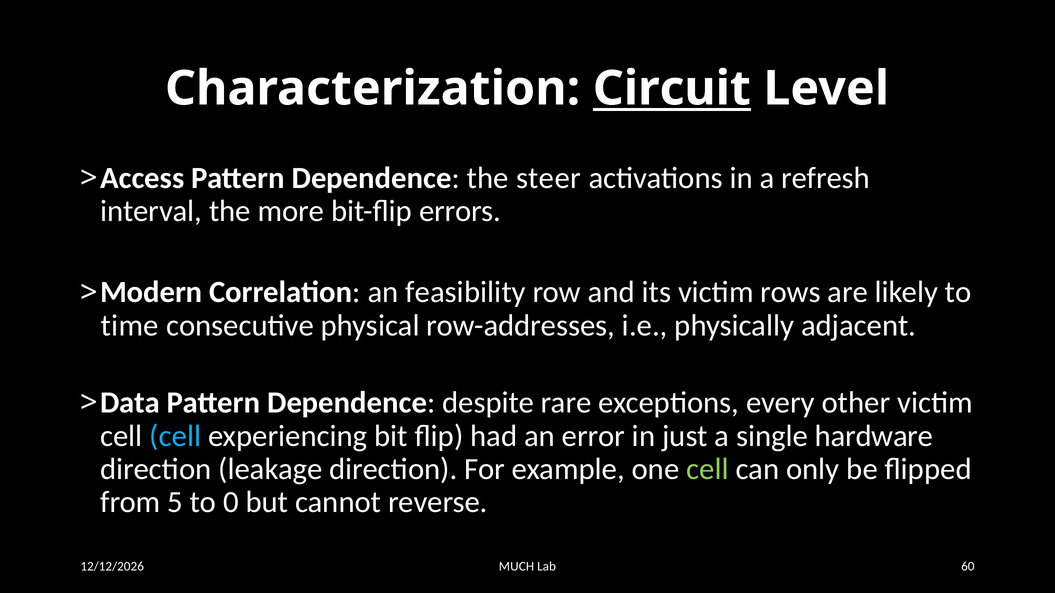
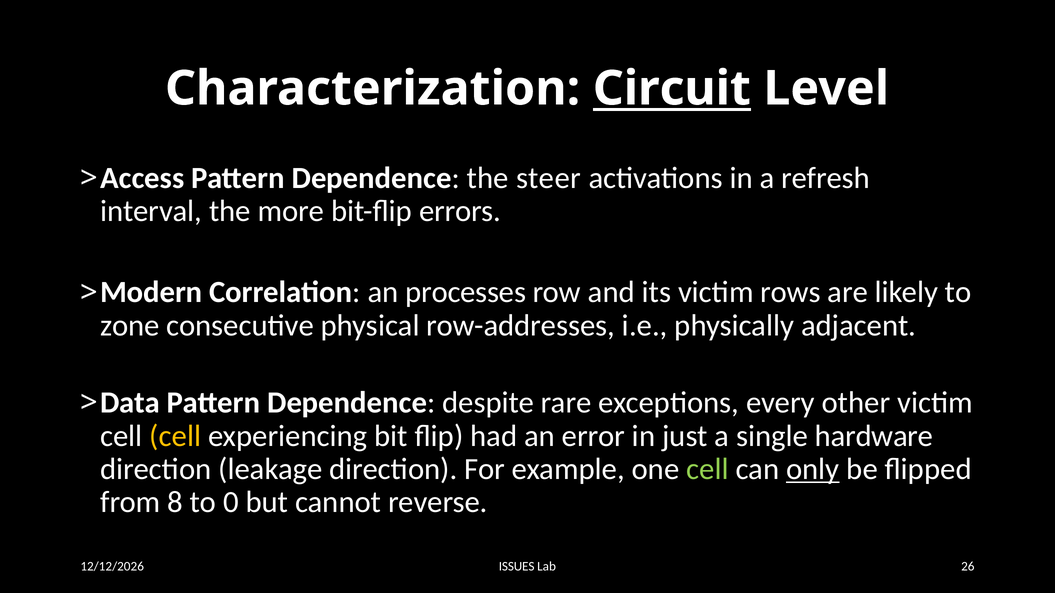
feasibility: feasibility -> processes (466, 293)
time: time -> zone (130, 326)
cell colour: light blue -> yellow (175, 436)
only underline: none -> present (813, 469)
5: 5 -> 8 (175, 503)
MUCH: MUCH -> ISSUES (517, 567)
60: 60 -> 26 (968, 567)
